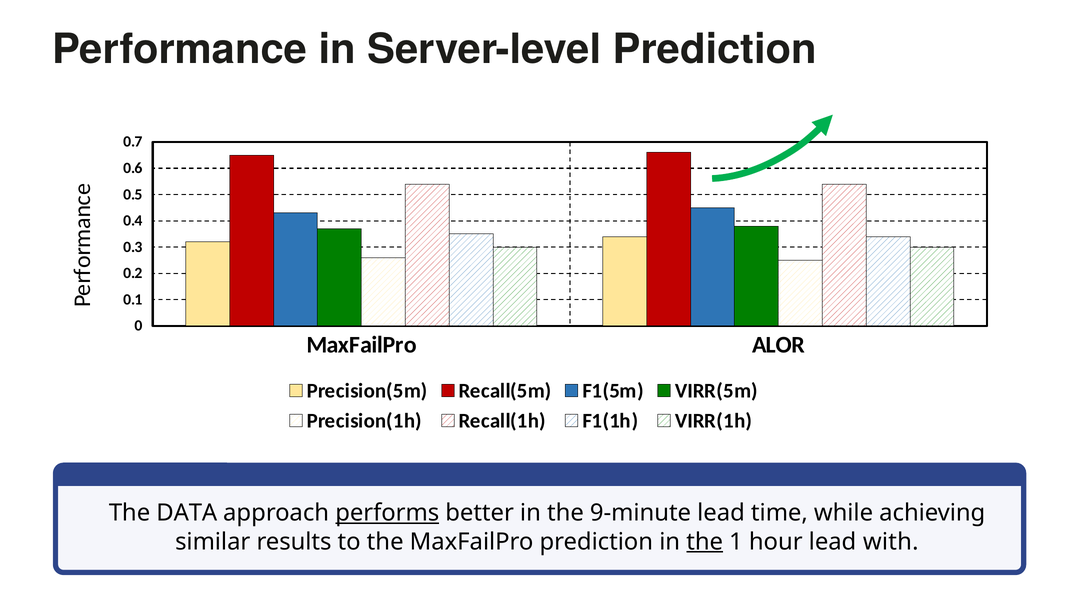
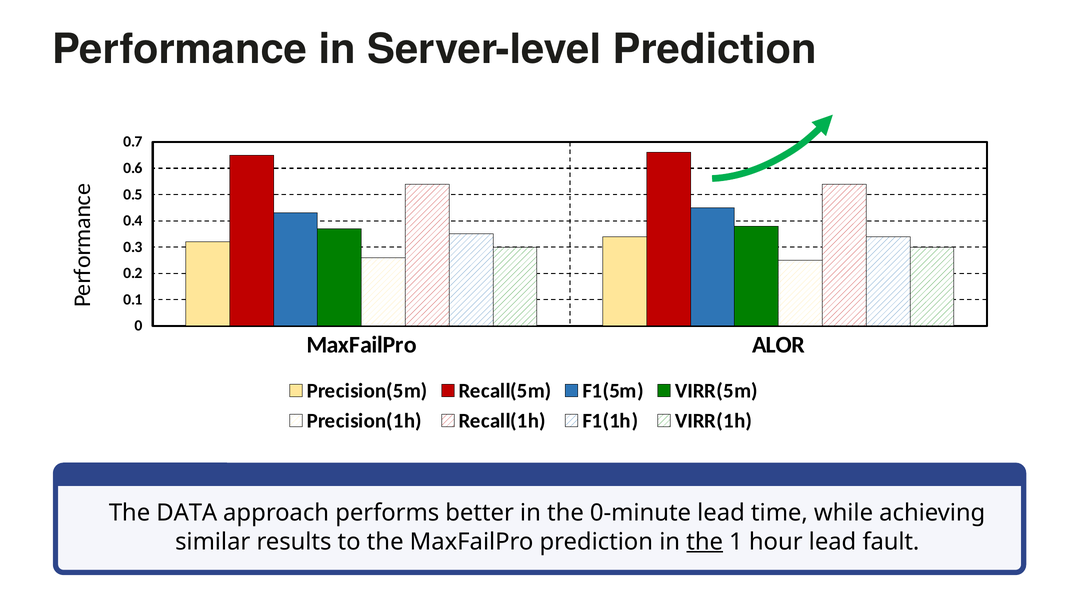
performs underline: present -> none (387, 514)
9-minute: 9-minute -> 0-minute (640, 514)
with: with -> fault (891, 542)
